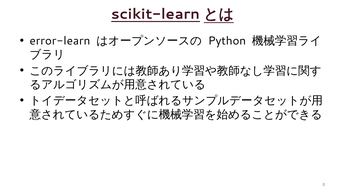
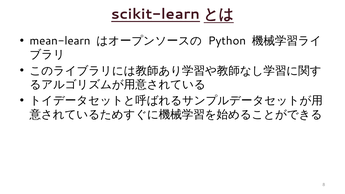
error-learn: error-learn -> mean-learn (60, 41)
